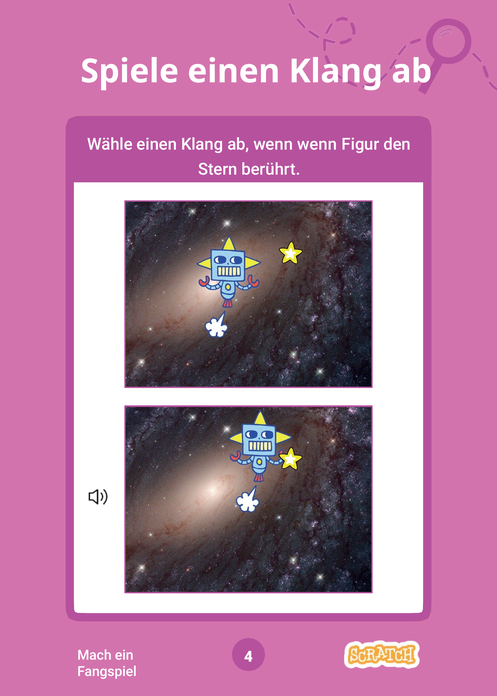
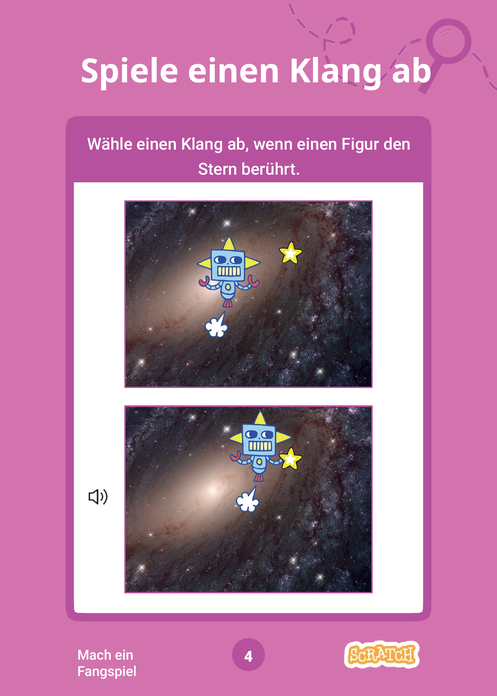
wenn wenn: wenn -> einen (317, 144)
